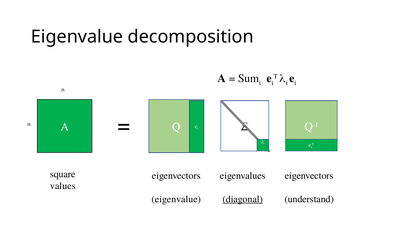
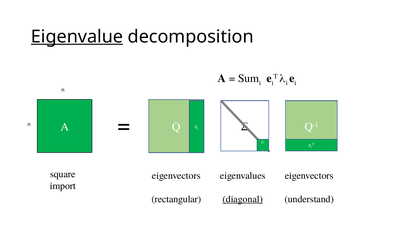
Eigenvalue underline: none -> present (77, 37)
values: values -> import (63, 186)
eigenvalue: eigenvalue -> rectangular (176, 200)
